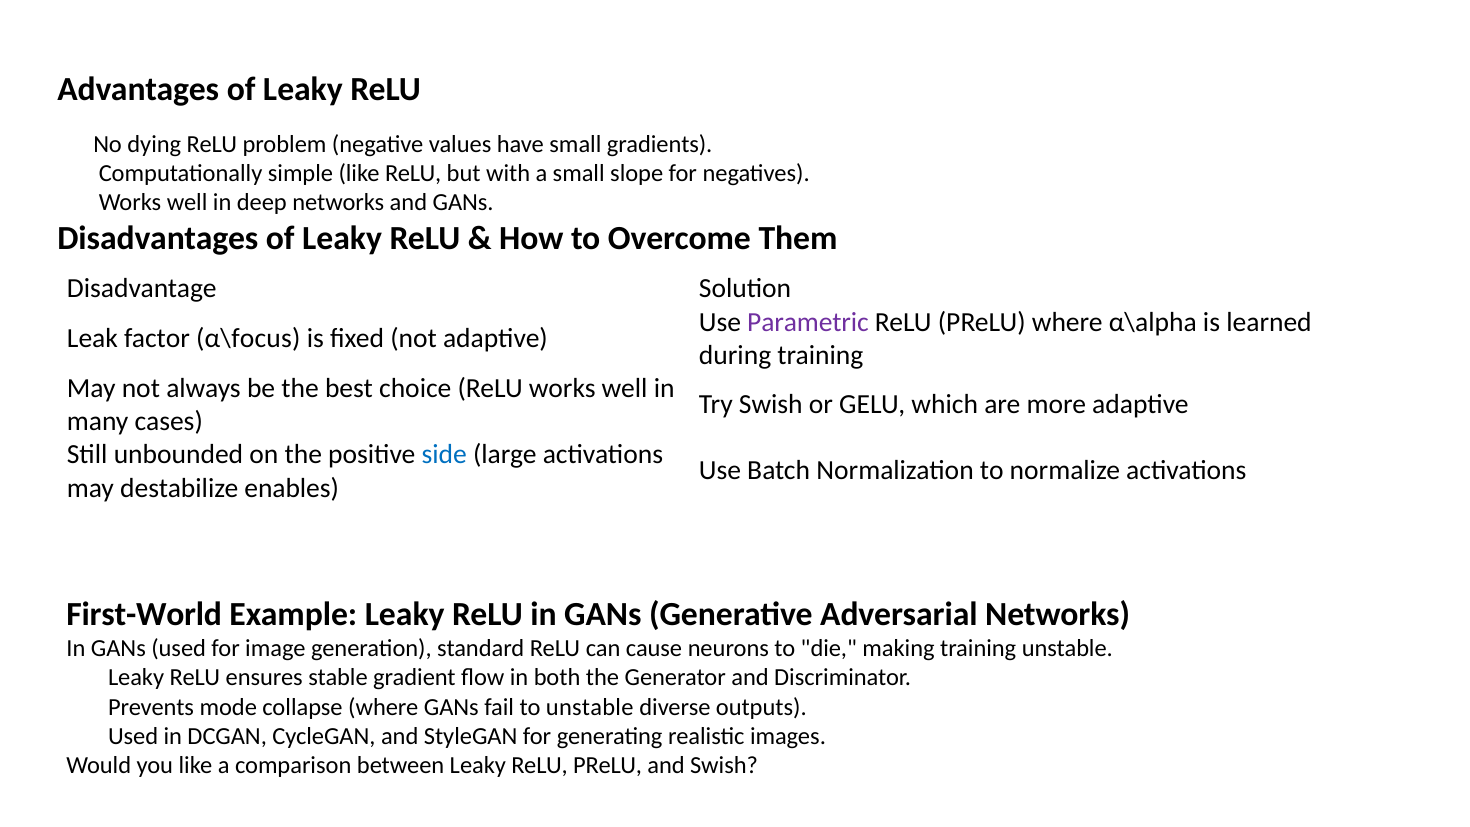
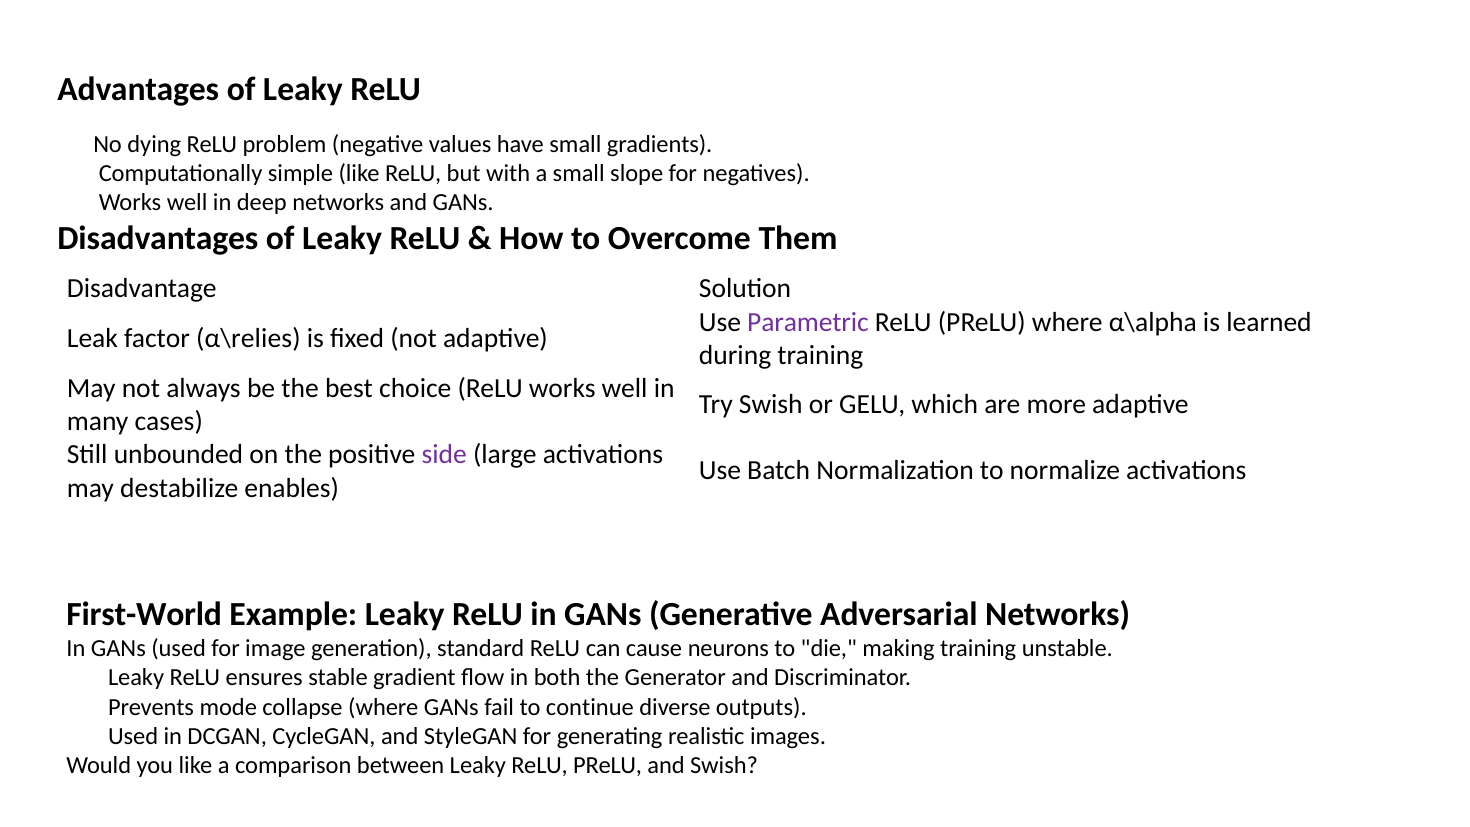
α\focus: α\focus -> α\relies (248, 338)
side colour: blue -> purple (444, 454)
to unstable: unstable -> continue (590, 707)
